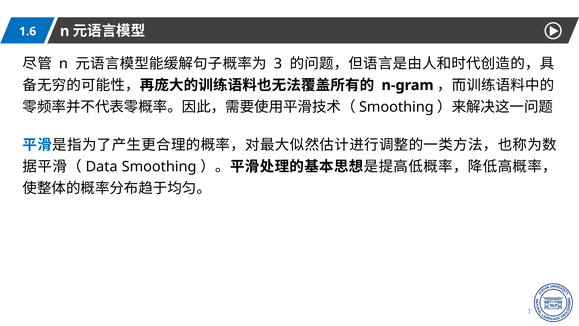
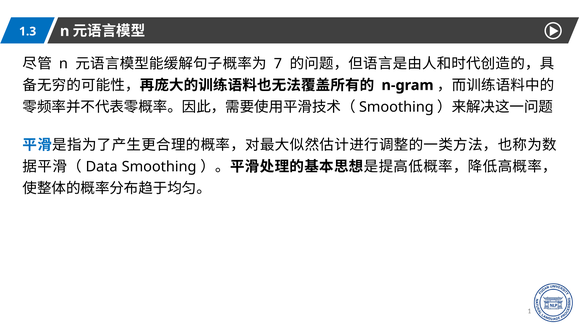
1.6: 1.6 -> 1.3 (28, 31)
3: 3 -> 7 (278, 64)
